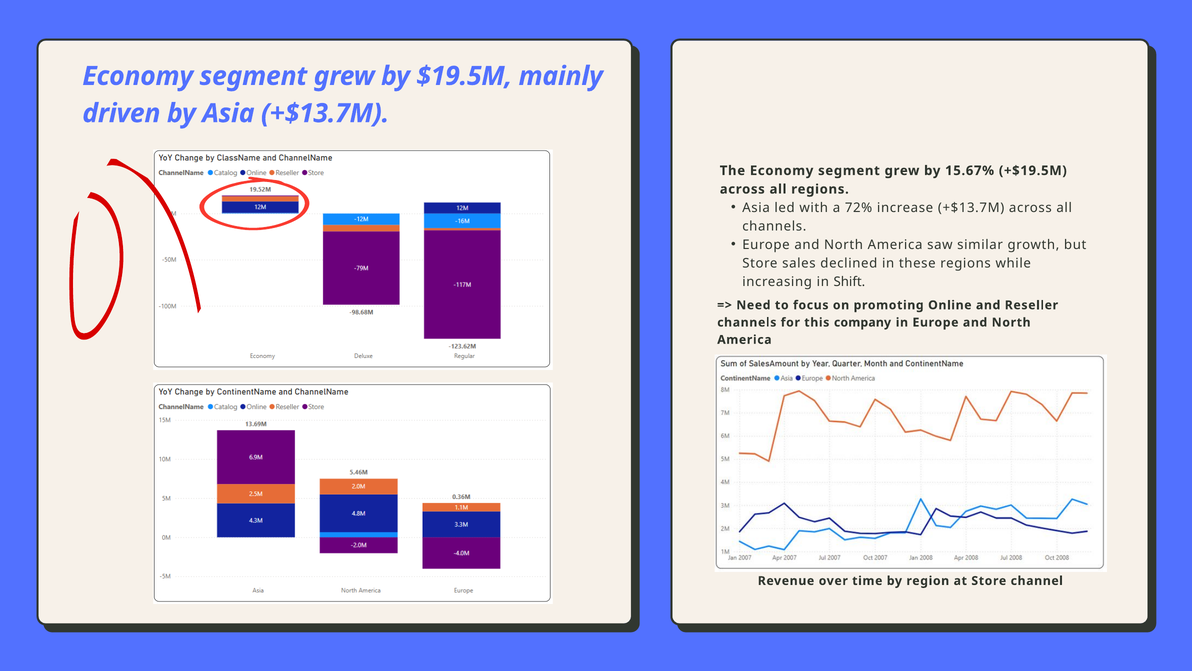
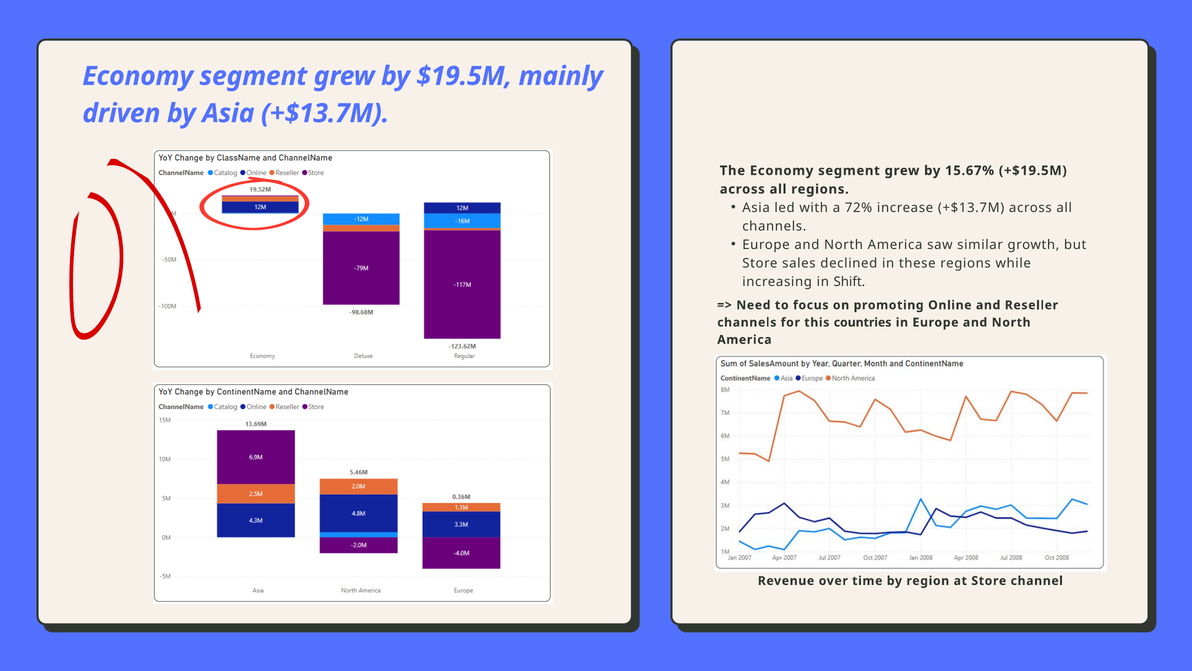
company: company -> countries (863, 322)
